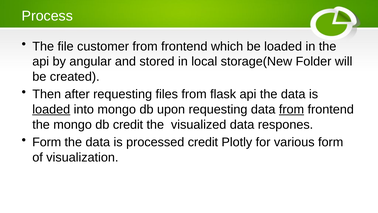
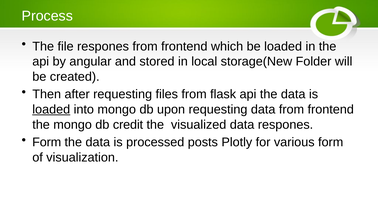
file customer: customer -> respones (103, 46)
from underline: present -> none (292, 109)
processed credit: credit -> posts (203, 142)
